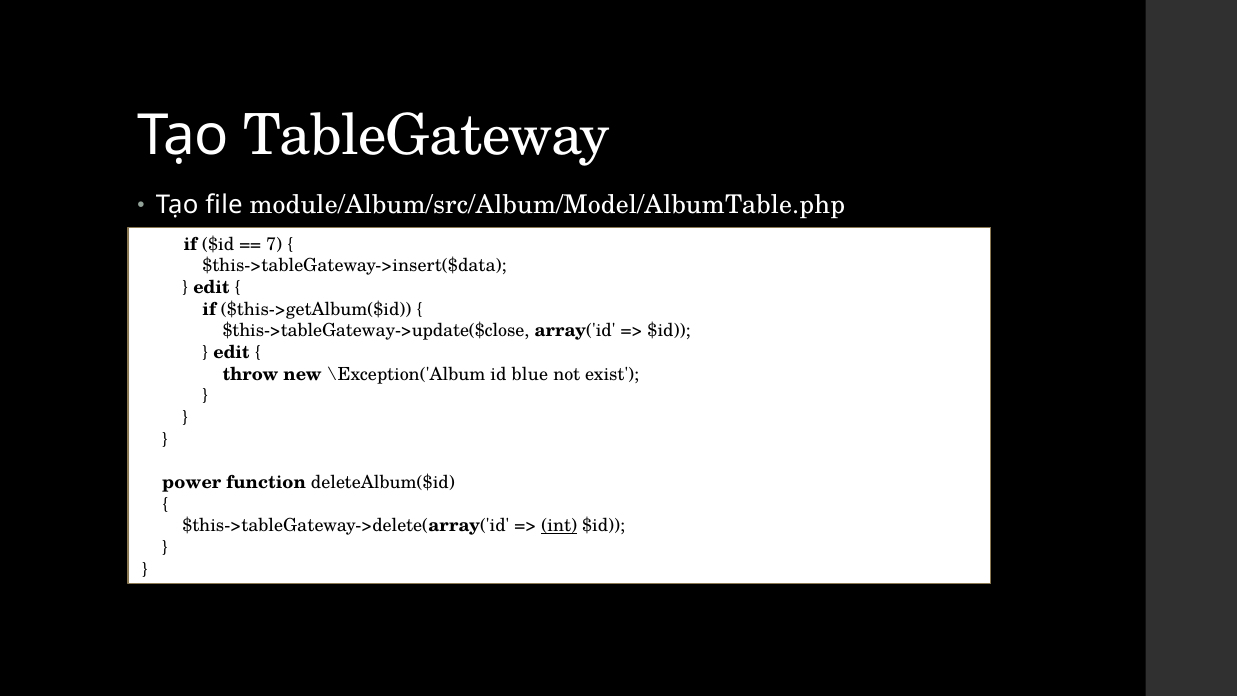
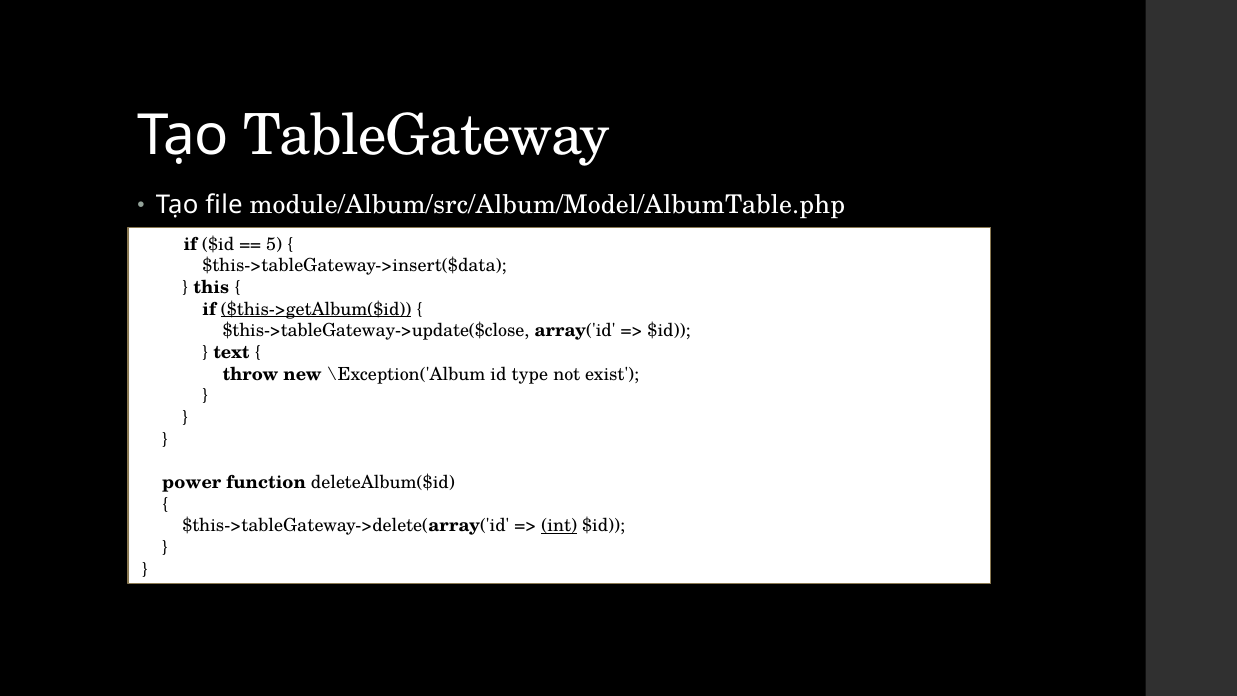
7: 7 -> 5 (274, 244)
edit: edit -> this (211, 287)
$this->getAlbum($id underline: none -> present (316, 309)
edit: edit -> text (231, 352)
blue: blue -> type (530, 374)
